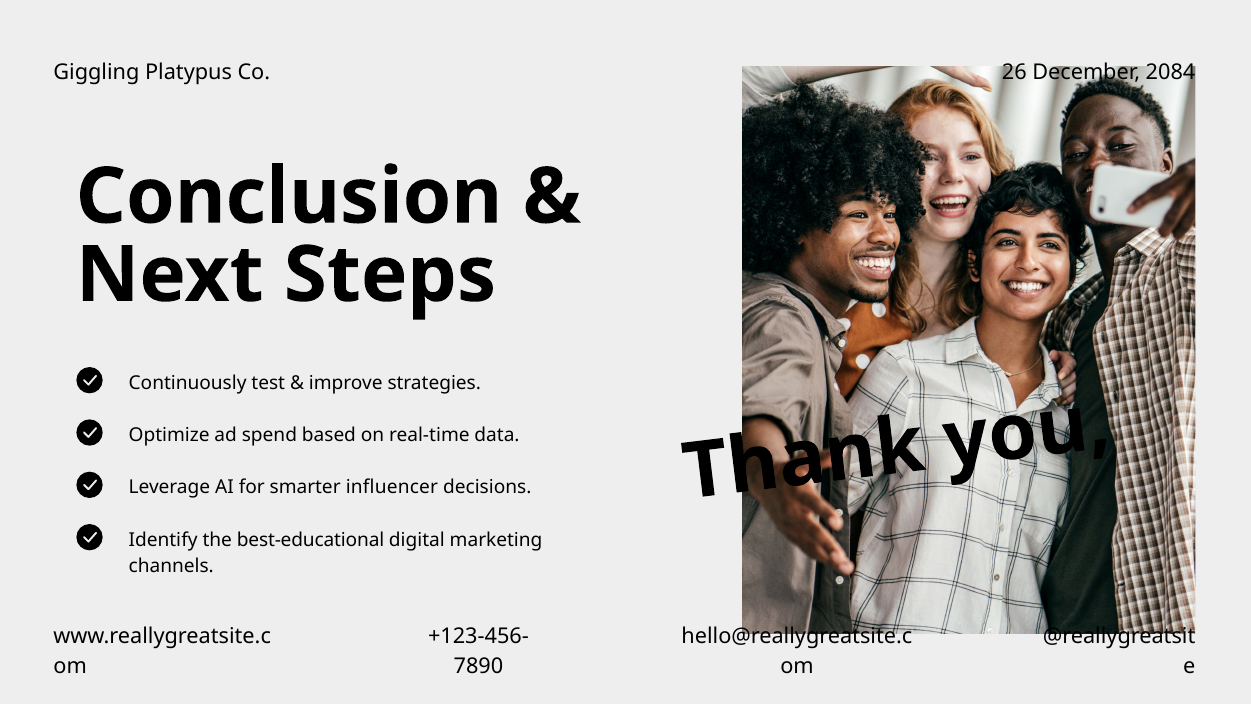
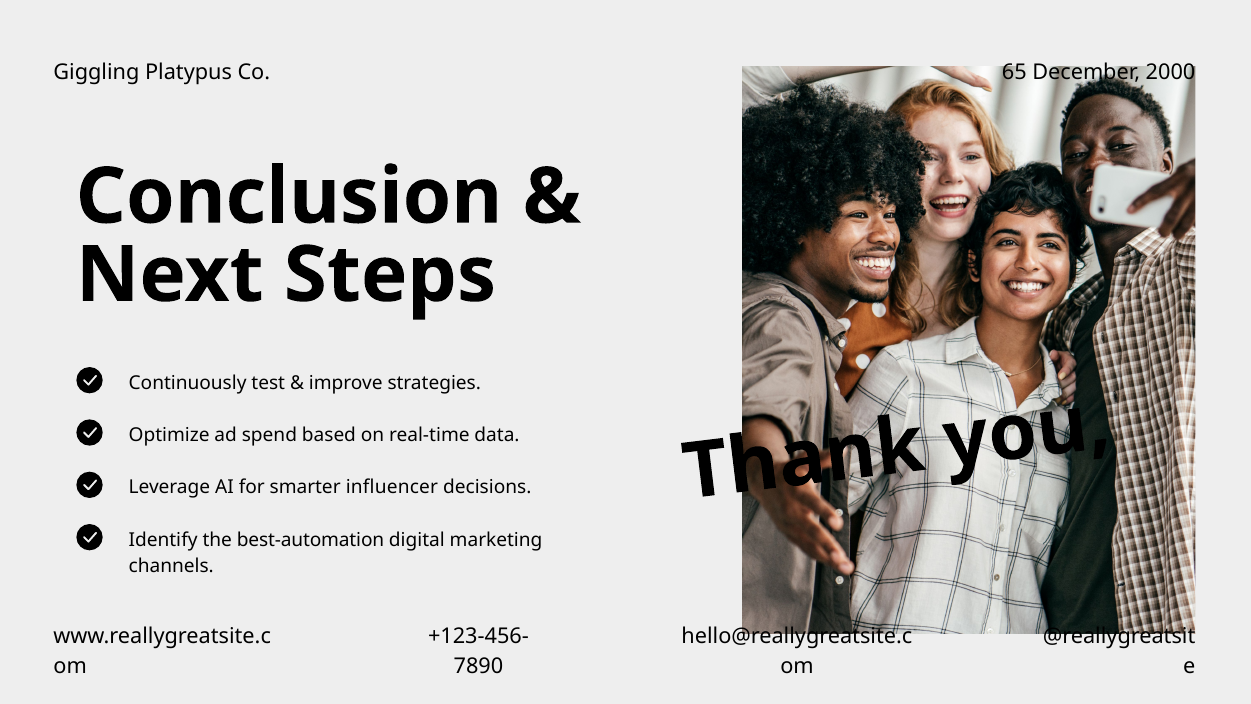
26: 26 -> 65 (1014, 73)
2084: 2084 -> 2000 (1171, 73)
best-educational: best-educational -> best-automation (311, 539)
